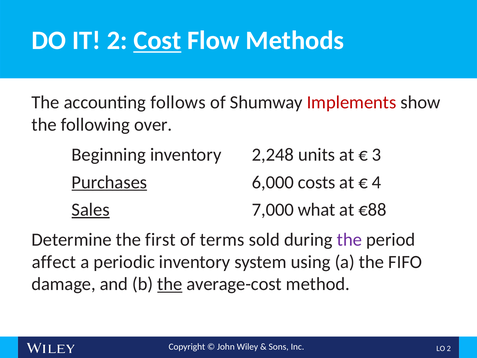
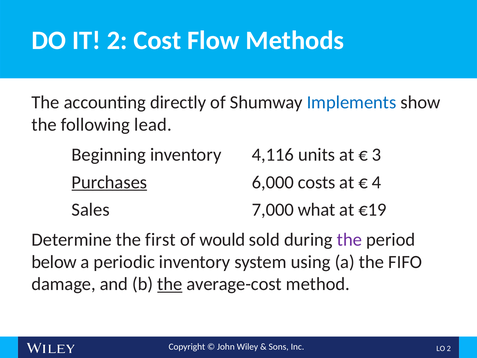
Cost underline: present -> none (157, 41)
follows: follows -> directly (178, 102)
Implements colour: red -> blue (352, 102)
over: over -> lead (153, 125)
2,248: 2,248 -> 4,116 (273, 155)
Sales underline: present -> none (91, 210)
€88: €88 -> €19 (372, 210)
terms: terms -> would (222, 239)
affect: affect -> below (54, 262)
